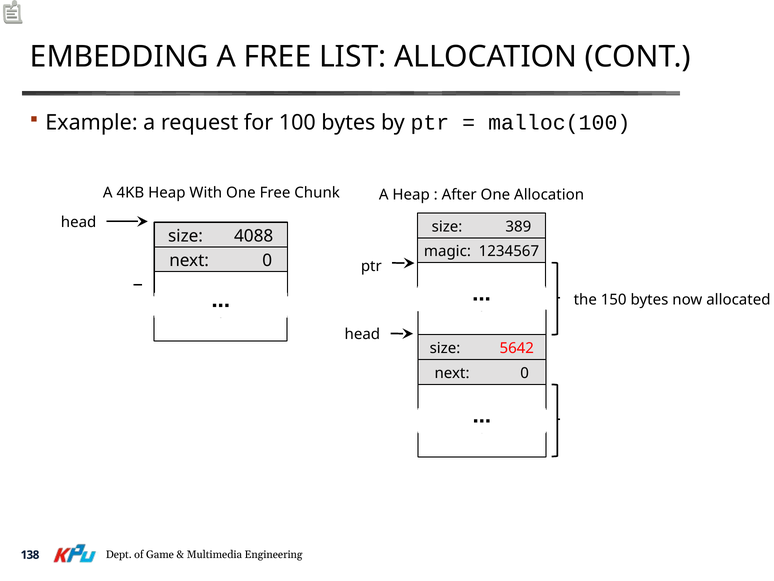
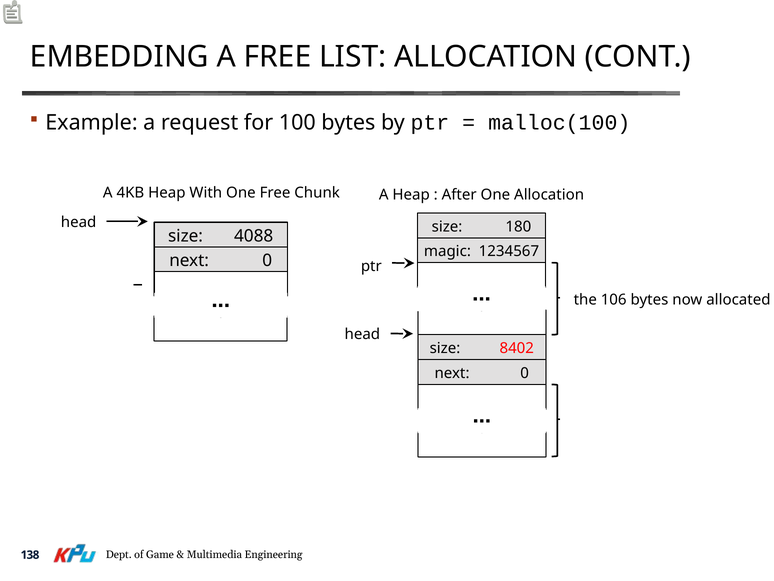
389: 389 -> 180 (518, 226)
150: 150 -> 106 (614, 299)
5642: 5642 -> 8402 (517, 348)
